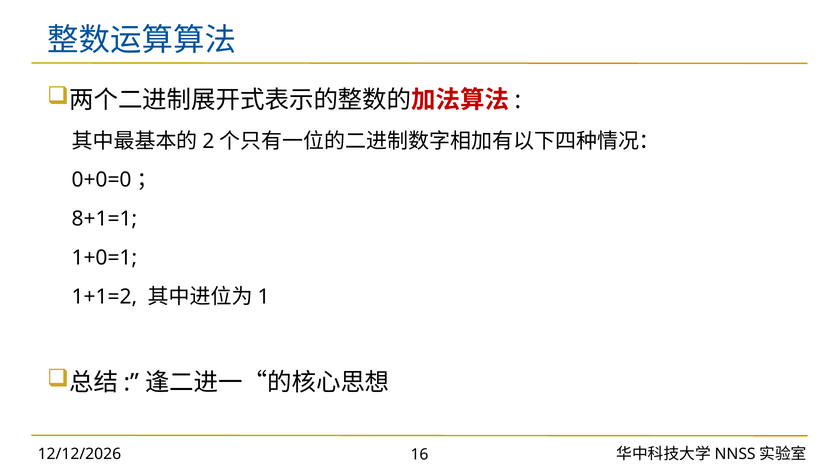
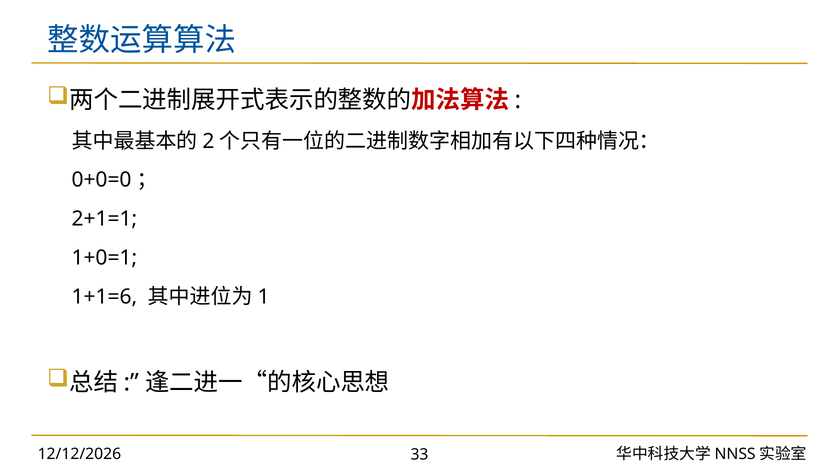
8+1=1: 8+1=1 -> 2+1=1 (104, 219)
1+1=2: 1+1=2 -> 1+1=6 (104, 297)
16: 16 -> 33 (419, 455)
